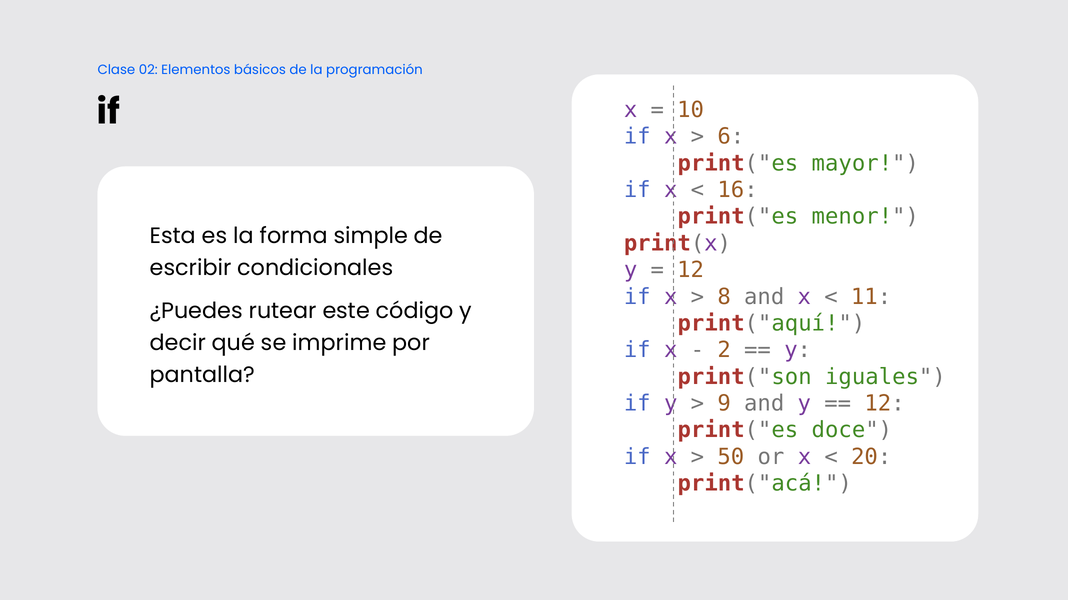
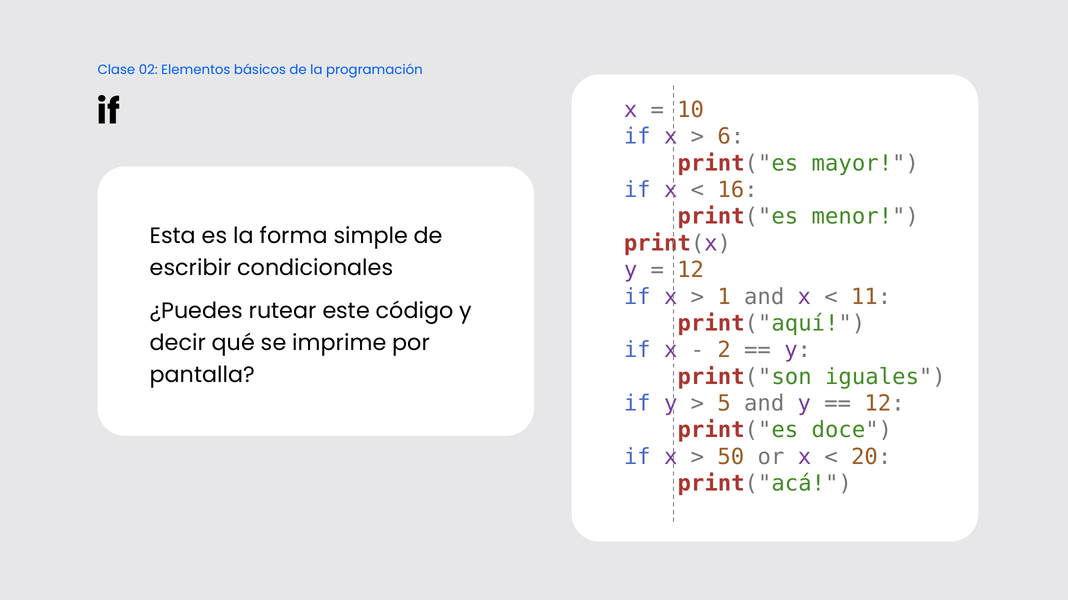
8: 8 -> 1 (724, 297)
9: 9 -> 5 (724, 404)
